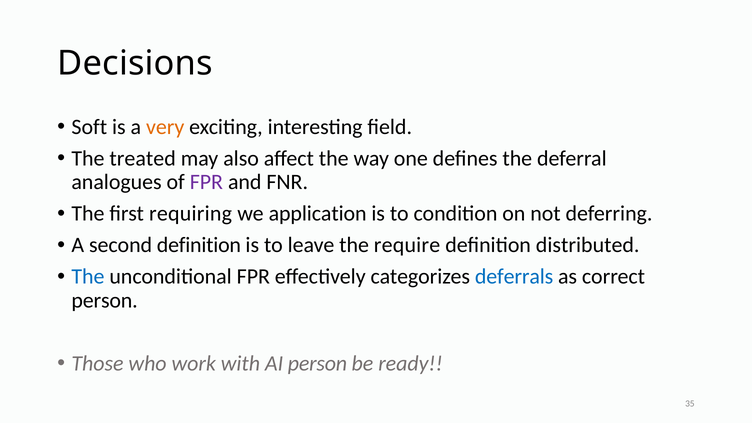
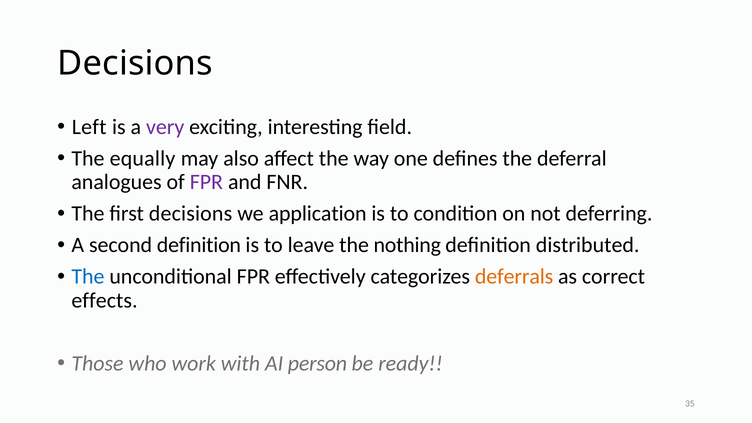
Soft: Soft -> Left (89, 127)
very colour: orange -> purple (165, 127)
treated: treated -> equally (142, 159)
first requiring: requiring -> decisions (191, 214)
require: require -> nothing (407, 245)
deferrals colour: blue -> orange (514, 277)
person: person -> effects (105, 300)
